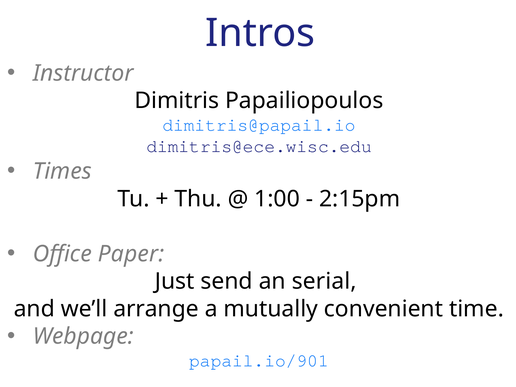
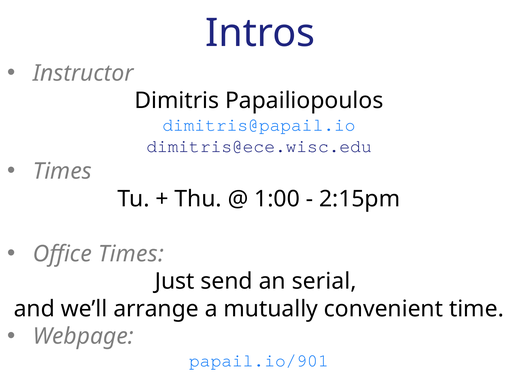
Office Paper: Paper -> Times (131, 254)
